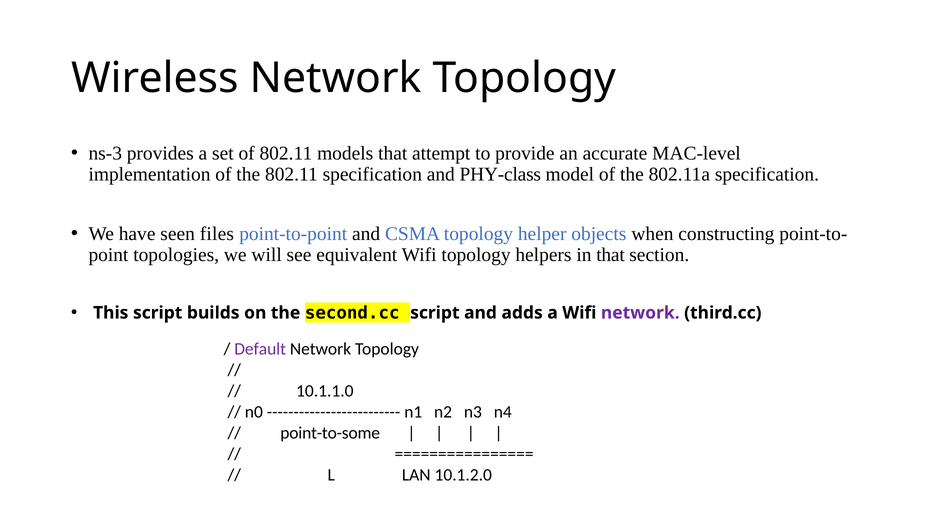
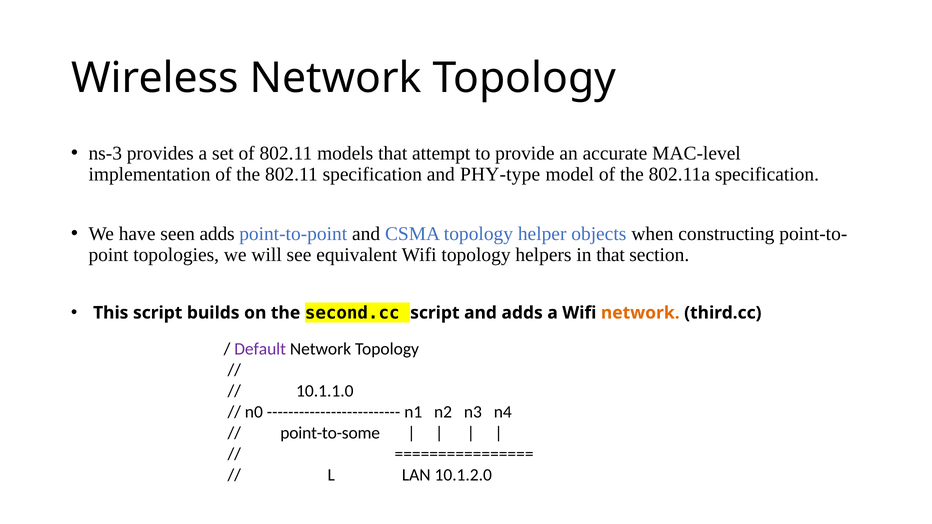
PHY-class: PHY-class -> PHY-type (500, 174)
seen files: files -> adds (217, 234)
network colour: purple -> orange (640, 313)
